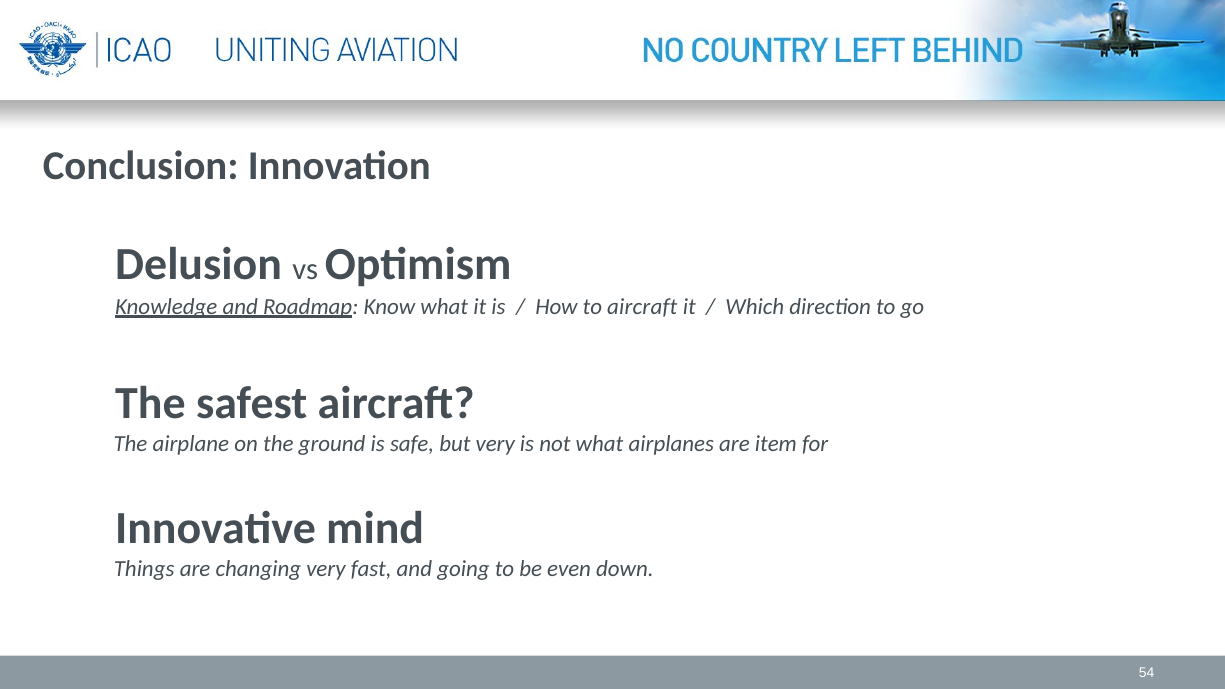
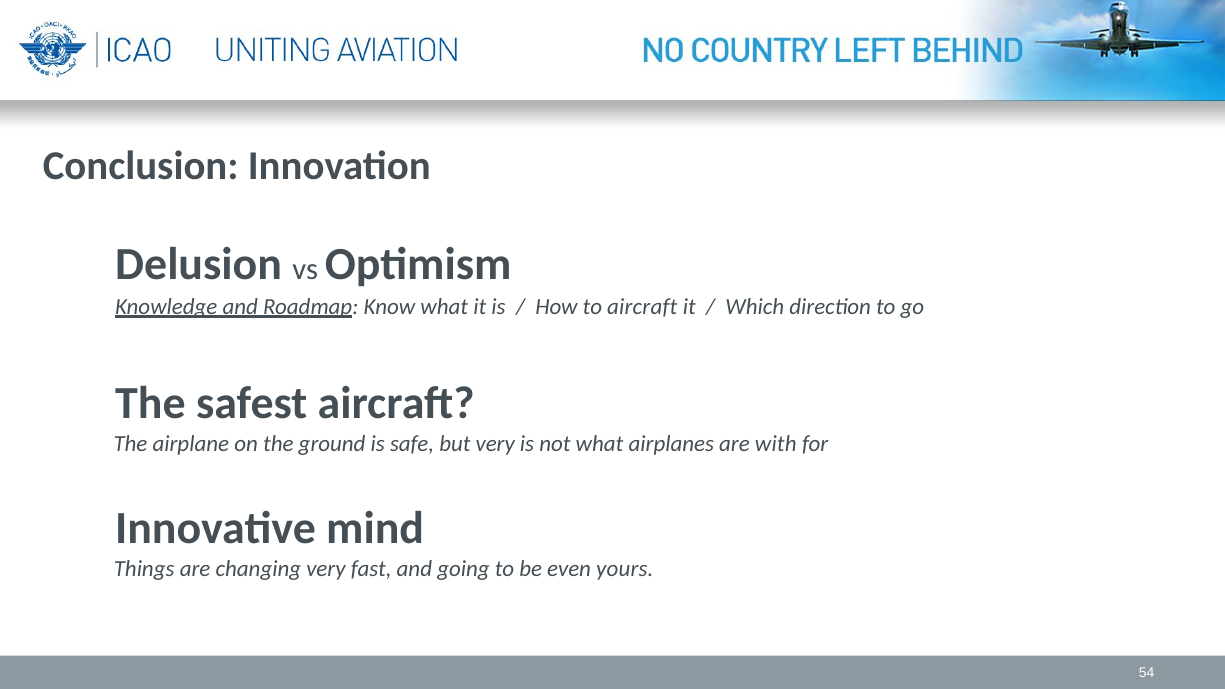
item: item -> with (776, 444)
down: down -> yours (625, 569)
